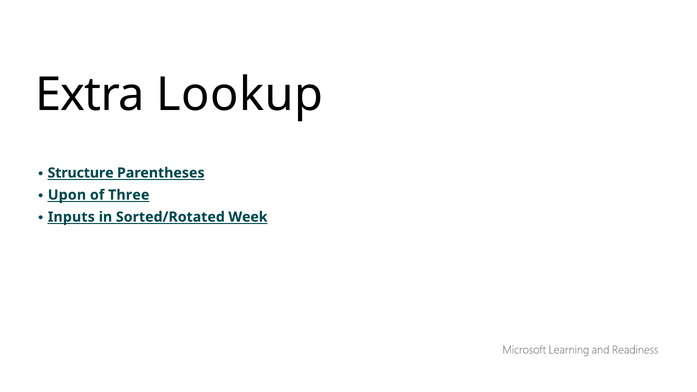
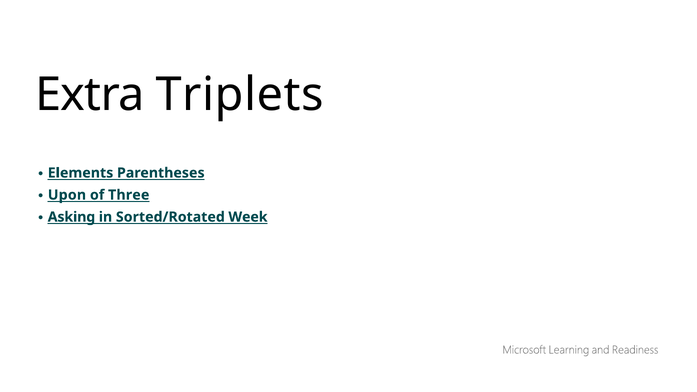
Lookup: Lookup -> Triplets (240, 95)
Structure: Structure -> Elements (81, 173)
Inputs: Inputs -> Asking (71, 217)
